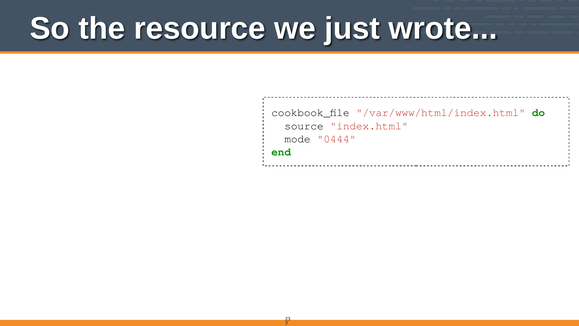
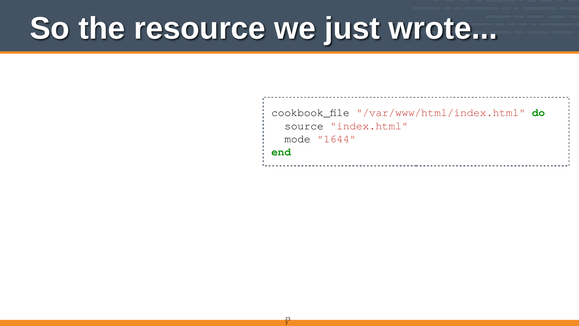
0444: 0444 -> 1644 (337, 139)
